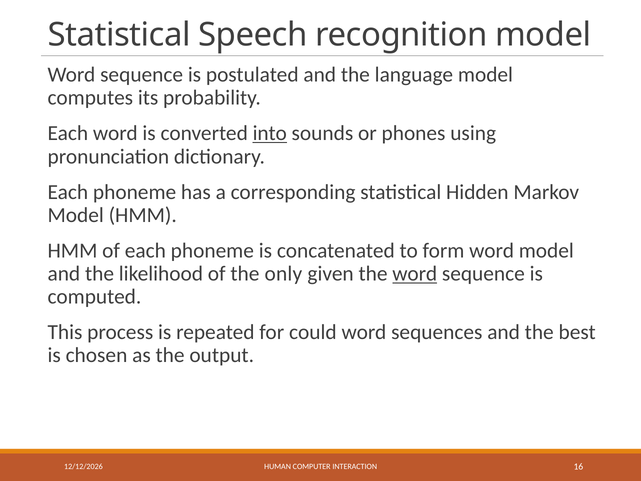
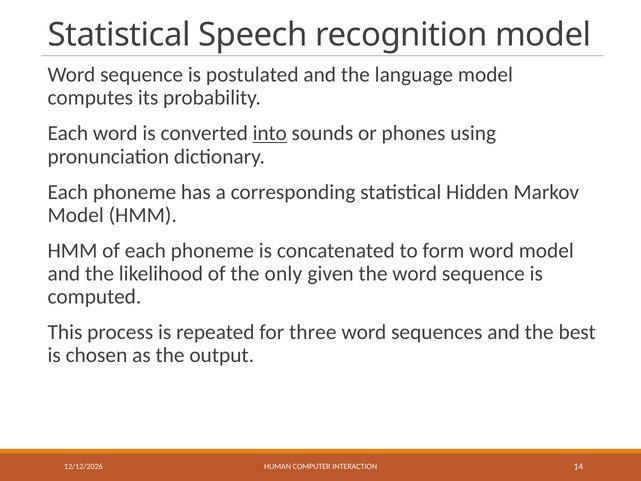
word underline: present -> none (415, 274)
could: could -> three (313, 332)
16: 16 -> 14 (578, 466)
